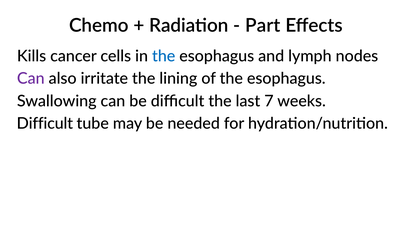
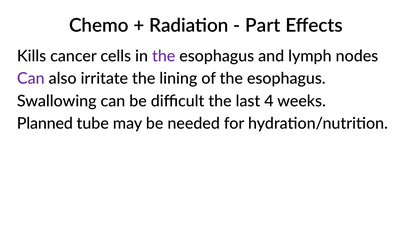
the colour: blue -> purple (164, 56)
7: 7 -> 4 (269, 101)
Difficult: Difficult -> Planned (45, 124)
